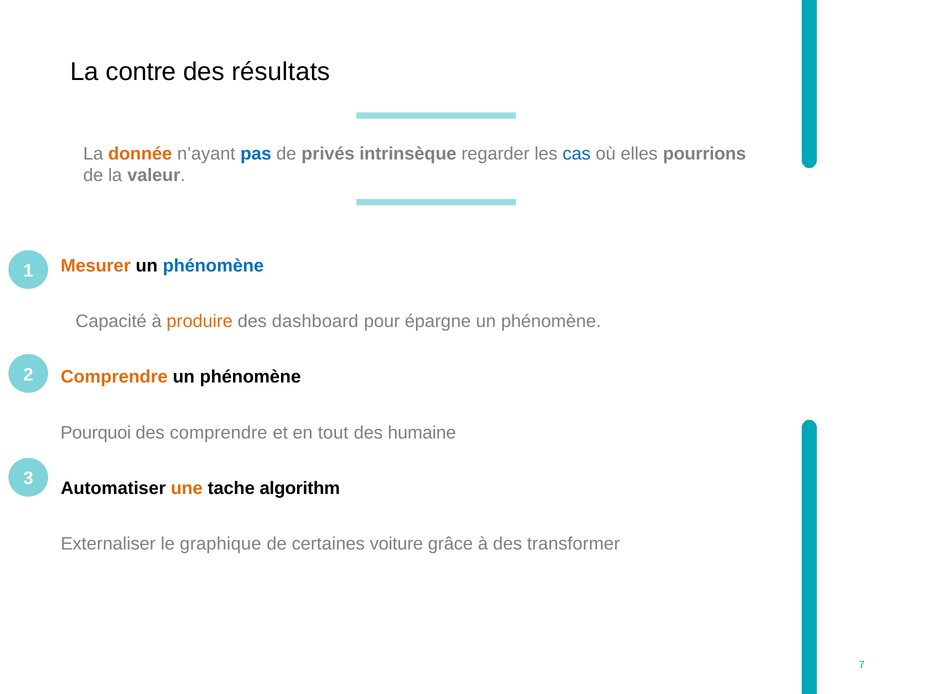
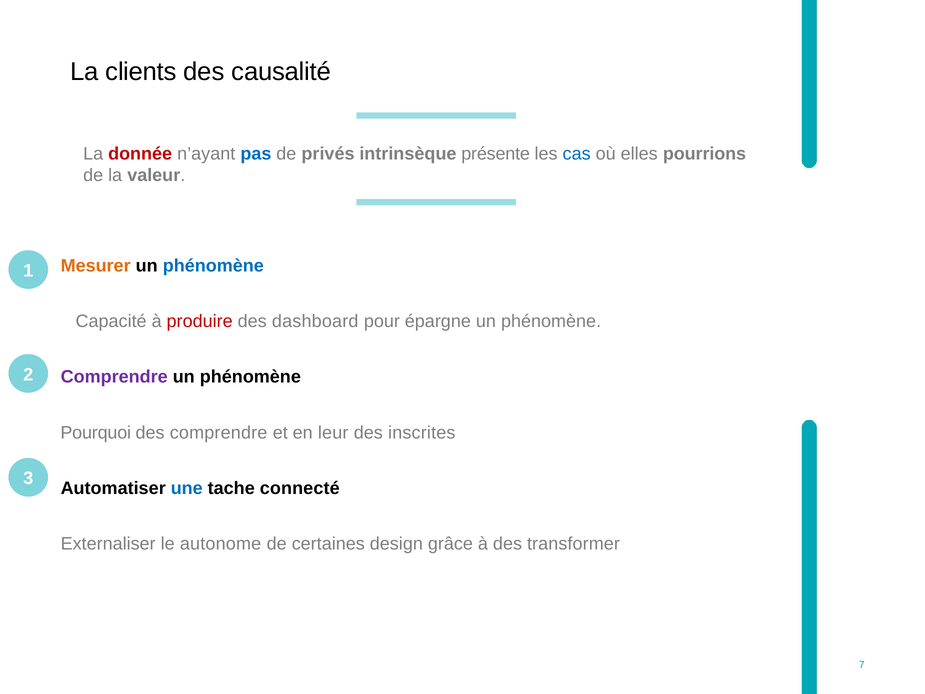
contre: contre -> clients (141, 72)
résultats: résultats -> causalité (281, 72)
donnée colour: orange -> red (140, 154)
regarder: regarder -> présente (496, 154)
produire colour: orange -> red (200, 321)
Comprendre colour: orange -> purple (114, 377)
tout: tout -> leur (333, 432)
humaine: humaine -> inscrites (422, 432)
une colour: orange -> blue (187, 488)
algorithm: algorithm -> connecté (300, 488)
graphique: graphique -> autonome (221, 544)
voiture: voiture -> design (396, 544)
